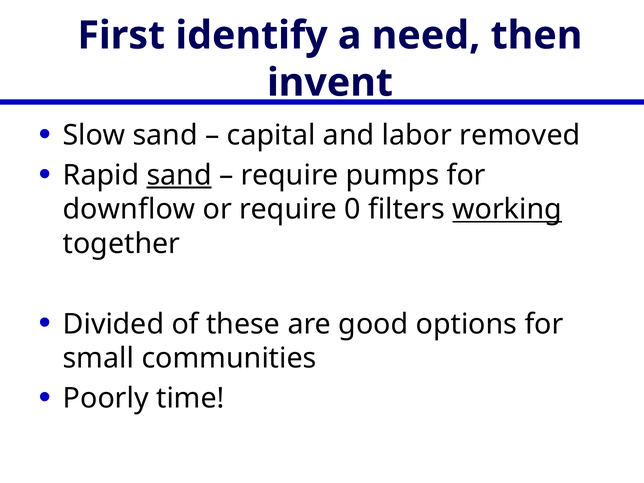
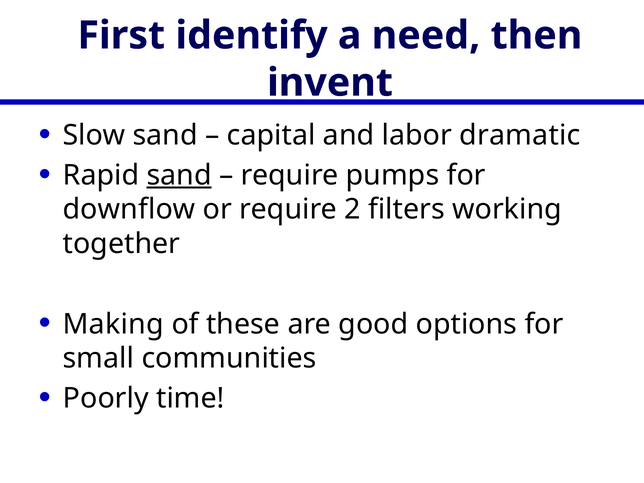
removed: removed -> dramatic (520, 135)
0: 0 -> 2 (353, 210)
working underline: present -> none (507, 210)
Divided: Divided -> Making (113, 324)
